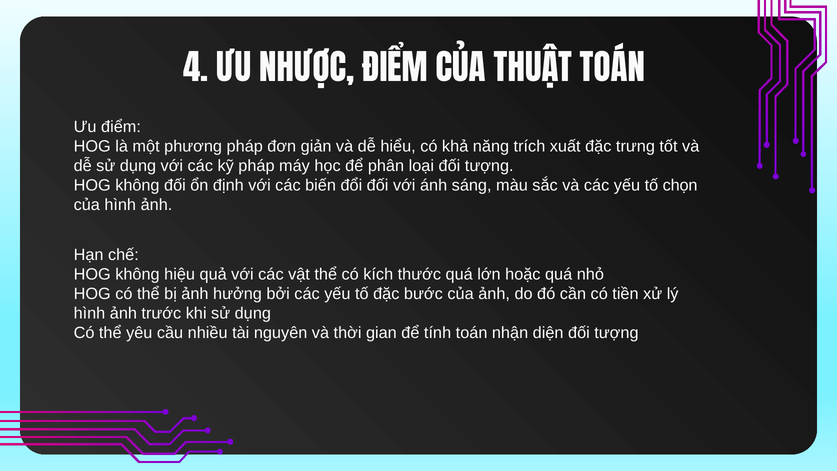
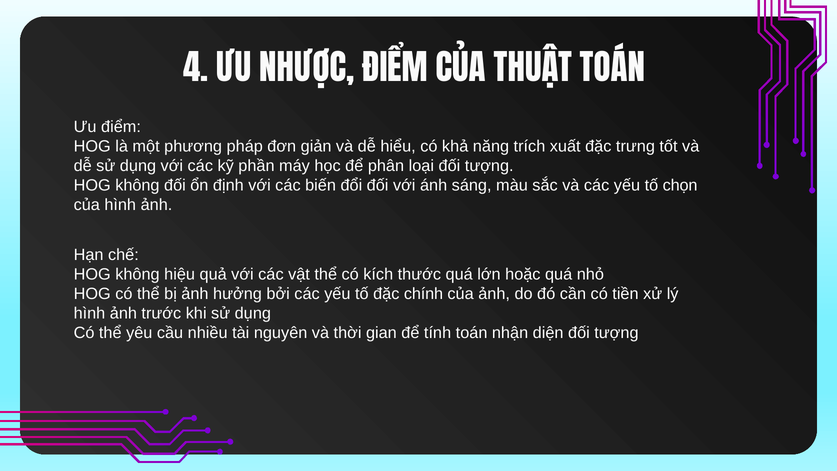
kỹ pháp: pháp -> phần (256, 166)
bước: bước -> chính (423, 294)
